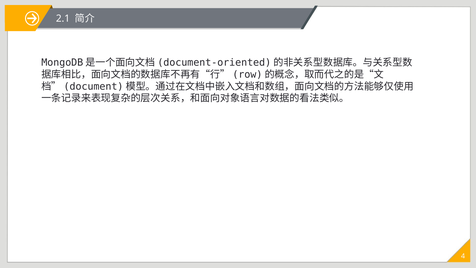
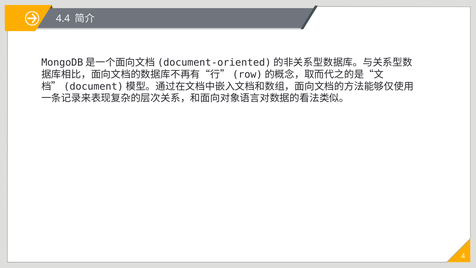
2.1: 2.1 -> 4.4 (63, 19)
